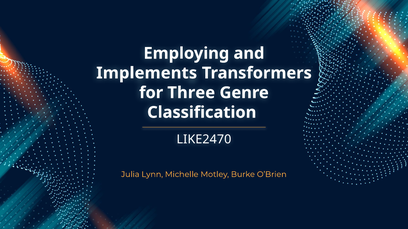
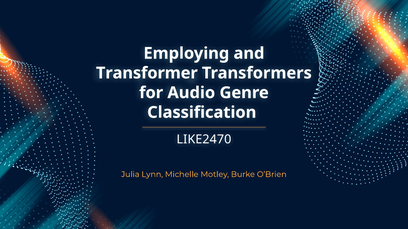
Implements: Implements -> Transformer (147, 73)
Three: Three -> Audio (191, 93)
